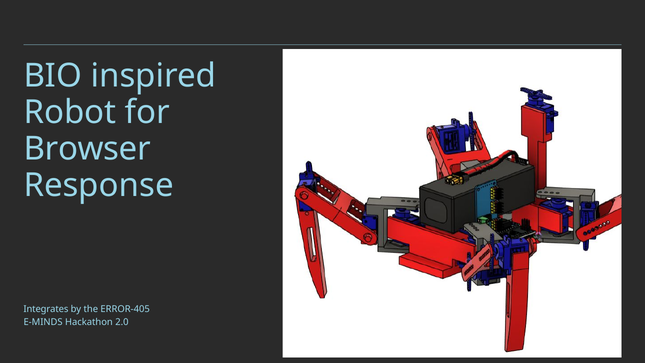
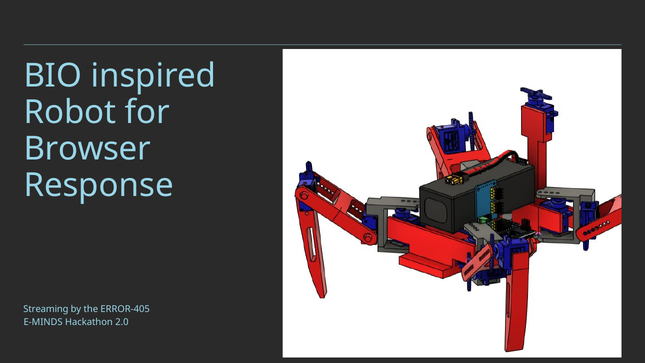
Integrates: Integrates -> Streaming (46, 309)
